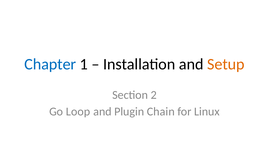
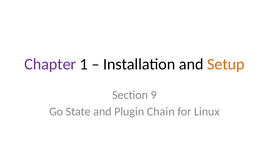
Chapter colour: blue -> purple (50, 64)
2: 2 -> 9 (154, 95)
Loop: Loop -> State (78, 112)
